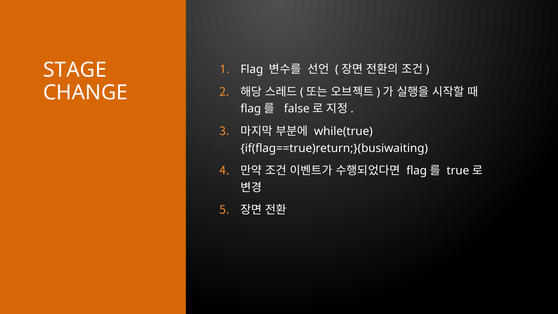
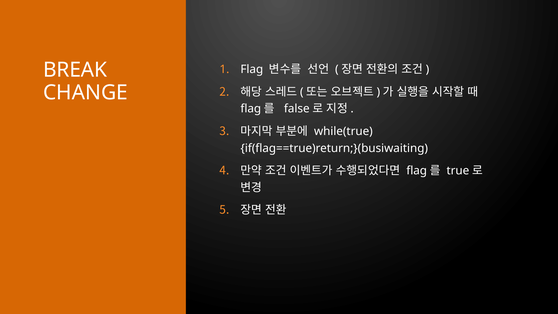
STAGE: STAGE -> BREAK (75, 70)
